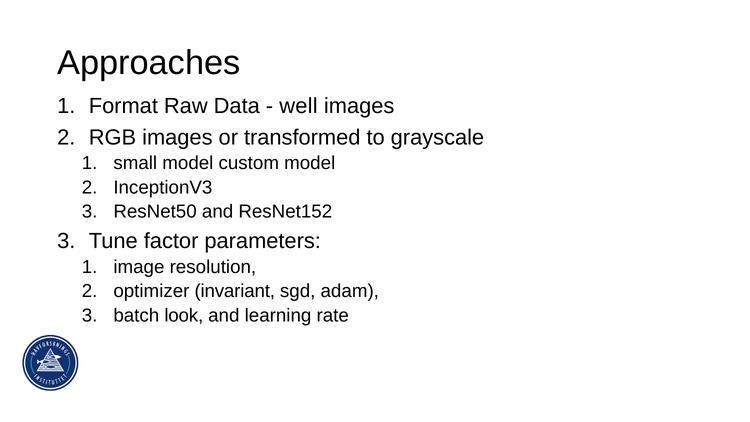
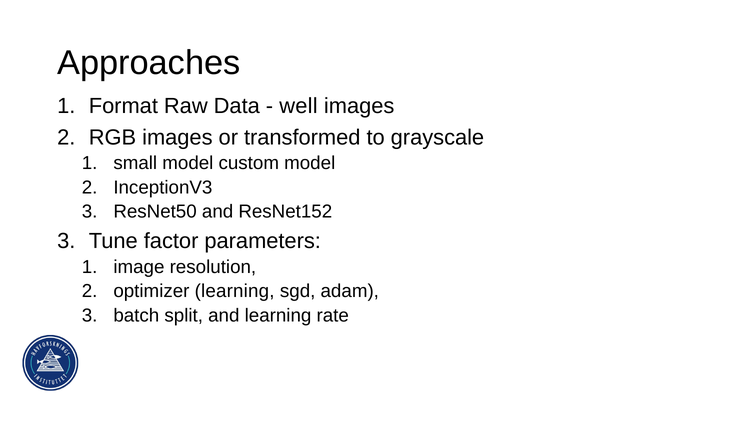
optimizer invariant: invariant -> learning (235, 291)
look: look -> split (184, 315)
